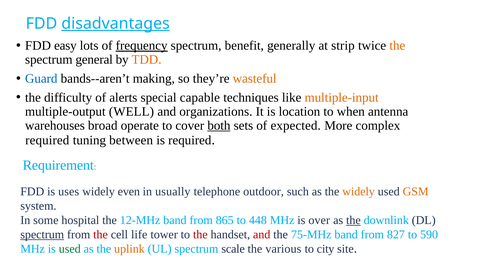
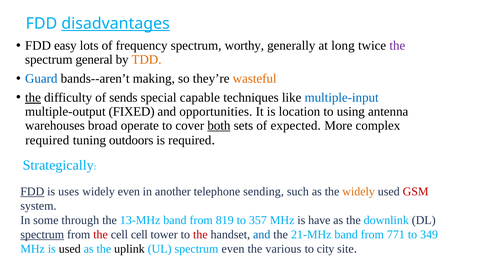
frequency underline: present -> none (142, 46)
benefit: benefit -> worthy (244, 46)
strip: strip -> long (343, 46)
the colour: orange -> purple (397, 46)
the underline: none -> present (33, 98)
alerts: alerts -> sends (123, 98)
multiple-input colour: orange -> blue (342, 98)
WELL: WELL -> FIXED (132, 111)
organizations: organizations -> opportunities (216, 111)
when: when -> using (351, 111)
between: between -> outdoors (131, 140)
Requirement: Requirement -> Strategically (58, 165)
FDD underline: none -> present (32, 191)
usually: usually -> another (173, 191)
outdoor: outdoor -> sending (264, 191)
GSM colour: orange -> red (416, 191)
hospital: hospital -> through (80, 220)
12-MHz: 12-MHz -> 13-MHz (140, 220)
865: 865 -> 819 (225, 220)
448: 448 -> 357 (258, 220)
over: over -> have (319, 220)
the underline: present -> none (353, 220)
cell life: life -> cell (139, 234)
and colour: red -> blue (262, 234)
75-MHz: 75-MHz -> 21-MHz (311, 234)
827: 827 -> 771 (396, 234)
590: 590 -> 349 (429, 234)
used colour: green -> black (70, 249)
uplink colour: orange -> black (129, 249)
spectrum scale: scale -> even (233, 249)
